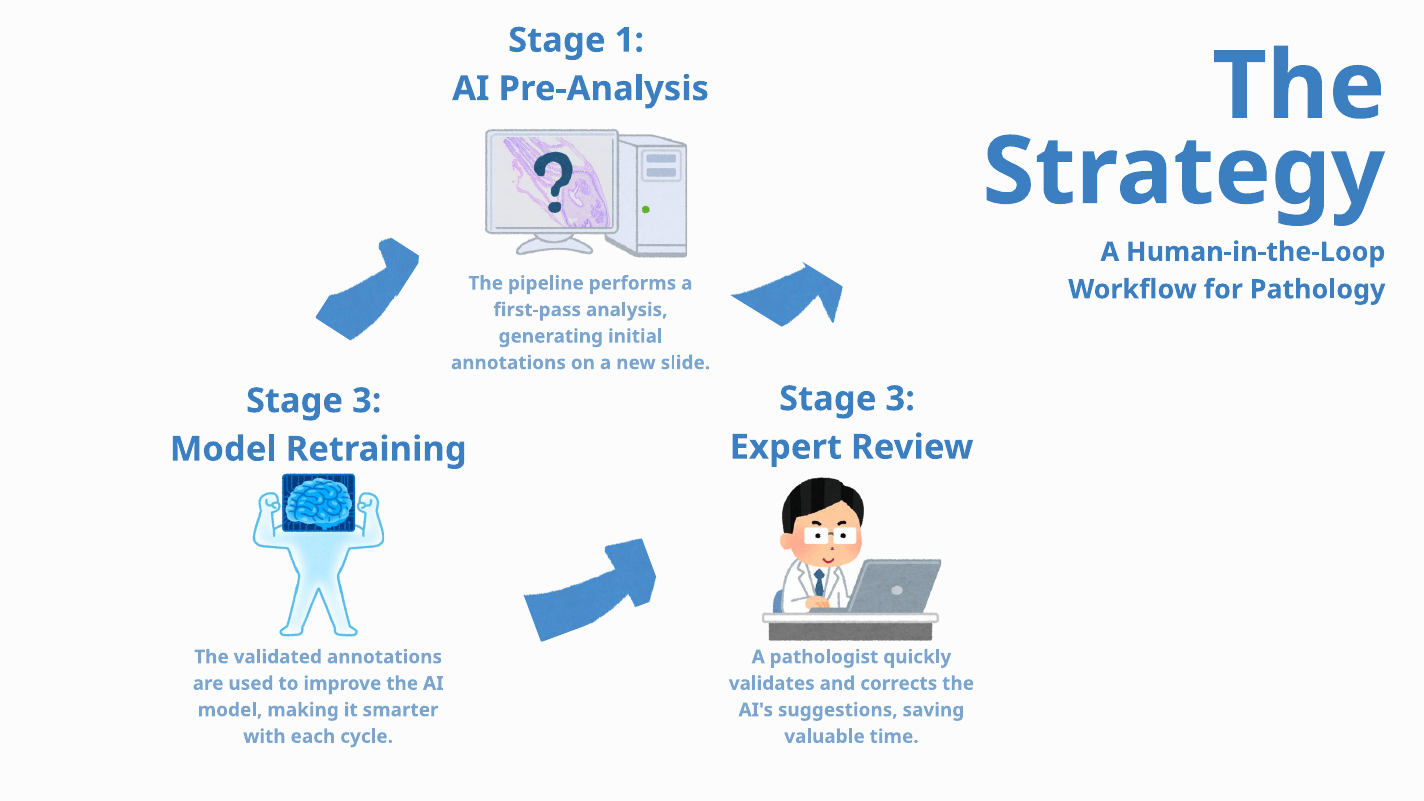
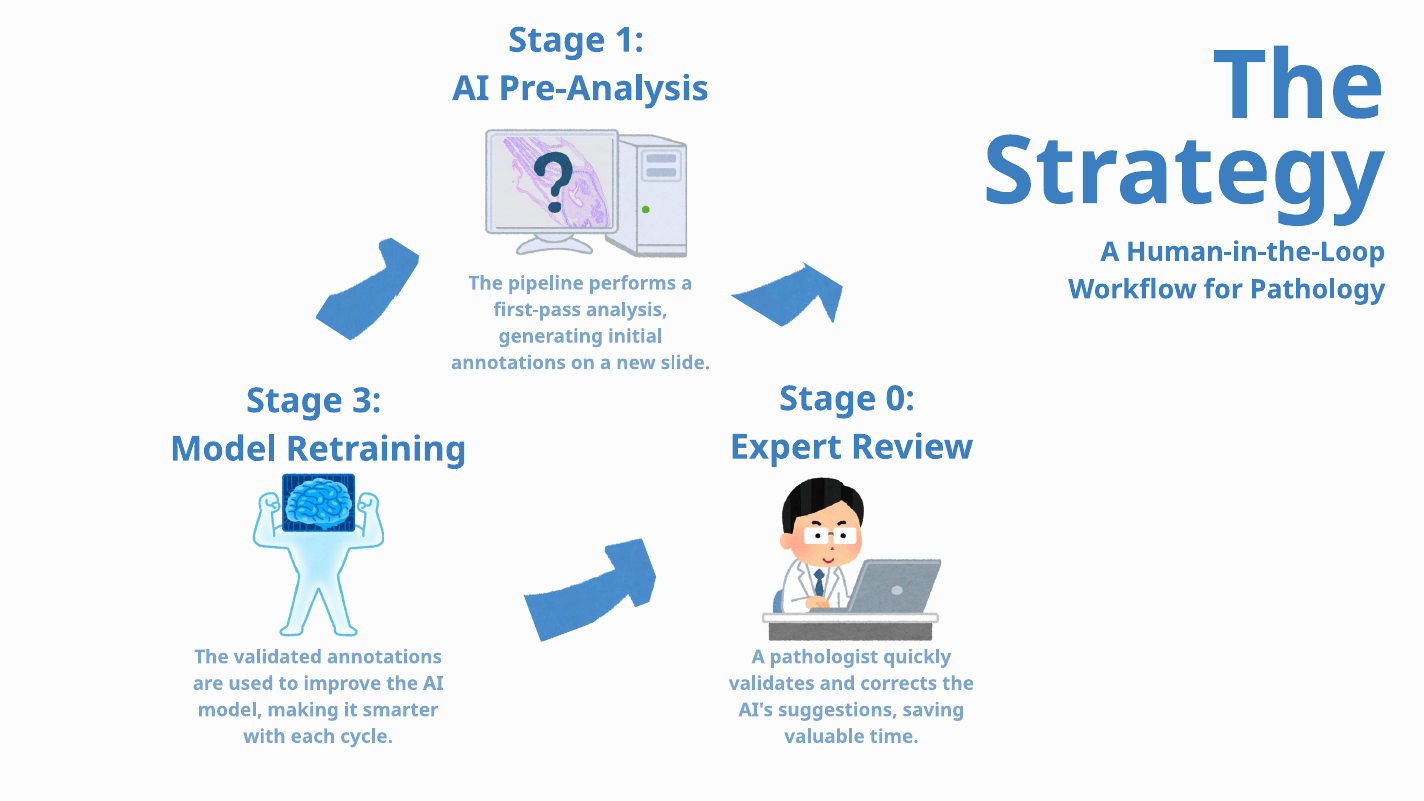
3: 3 -> 0 (900, 399)
